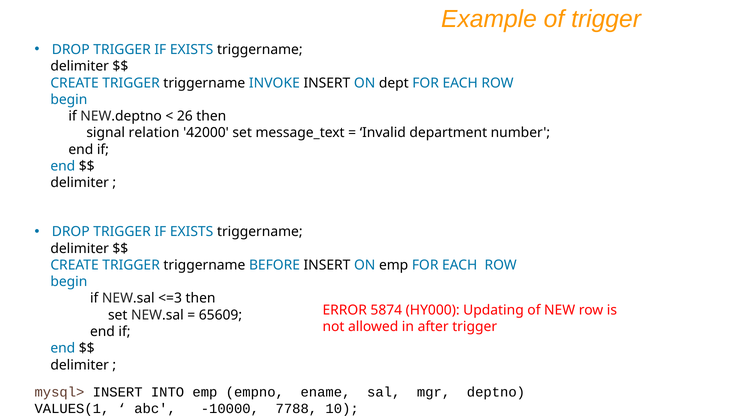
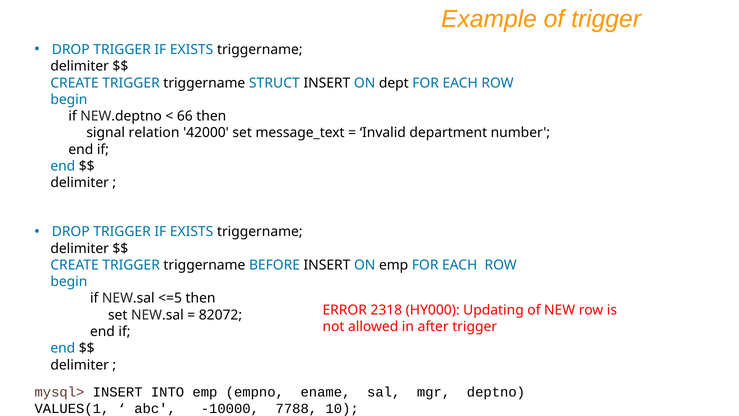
INVOKE: INVOKE -> STRUCT (274, 83)
26: 26 -> 66 (185, 116)
<=3: <=3 -> <=5 (170, 298)
5874: 5874 -> 2318 (386, 310)
65609: 65609 -> 82072 (220, 315)
